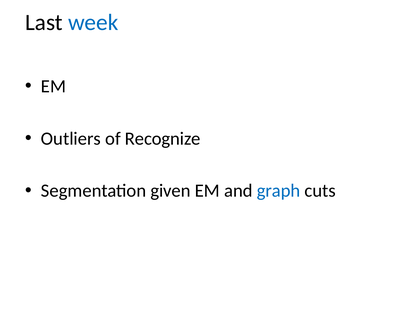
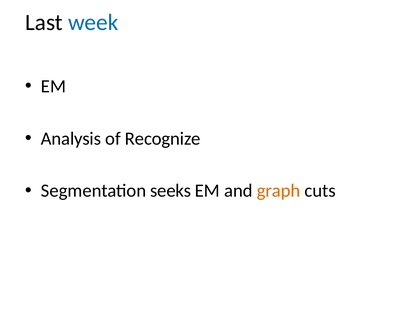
Outliers: Outliers -> Analysis (71, 139)
given: given -> seeks (171, 191)
graph colour: blue -> orange (279, 191)
